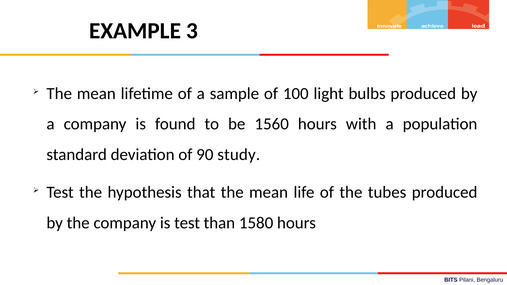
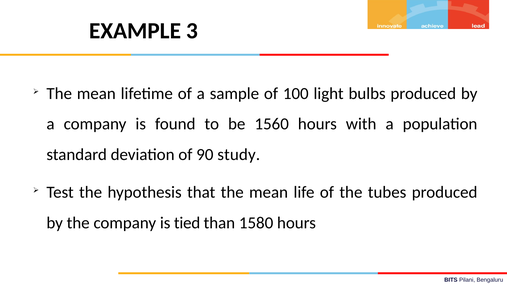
is test: test -> tied (187, 223)
